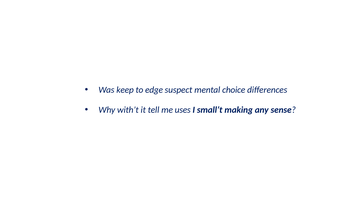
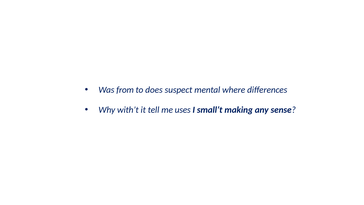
keep: keep -> from (125, 90)
edge: edge -> does (154, 90)
choice: choice -> where (234, 90)
